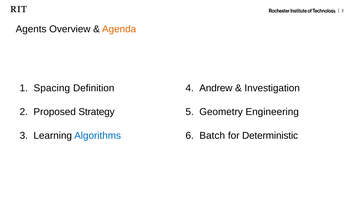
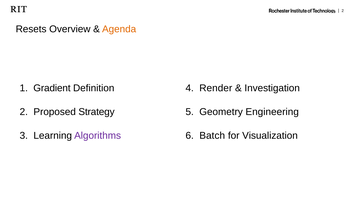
Agents: Agents -> Resets (31, 29)
Spacing: Spacing -> Gradient (52, 88)
Andrew: Andrew -> Render (216, 88)
Algorithms colour: blue -> purple (98, 136)
Deterministic: Deterministic -> Visualization (270, 136)
